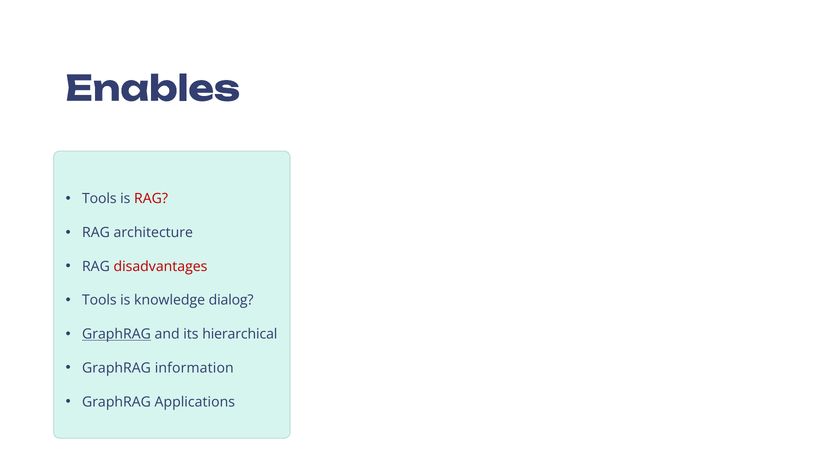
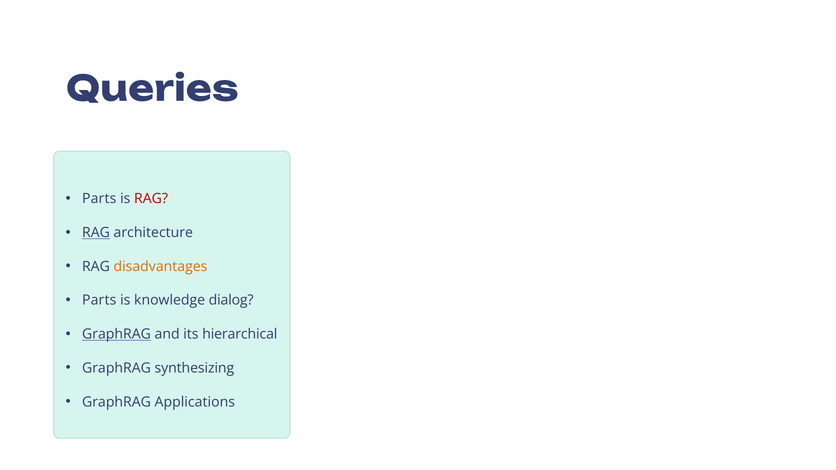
Enables: Enables -> Queries (152, 89)
Tools: Tools -> Parts (99, 199)
RAG underline: none -> present (96, 233)
disadvantages colour: red -> orange (160, 267)
Tools: Tools -> Parts (99, 301)
information: information -> synthesizing (194, 368)
